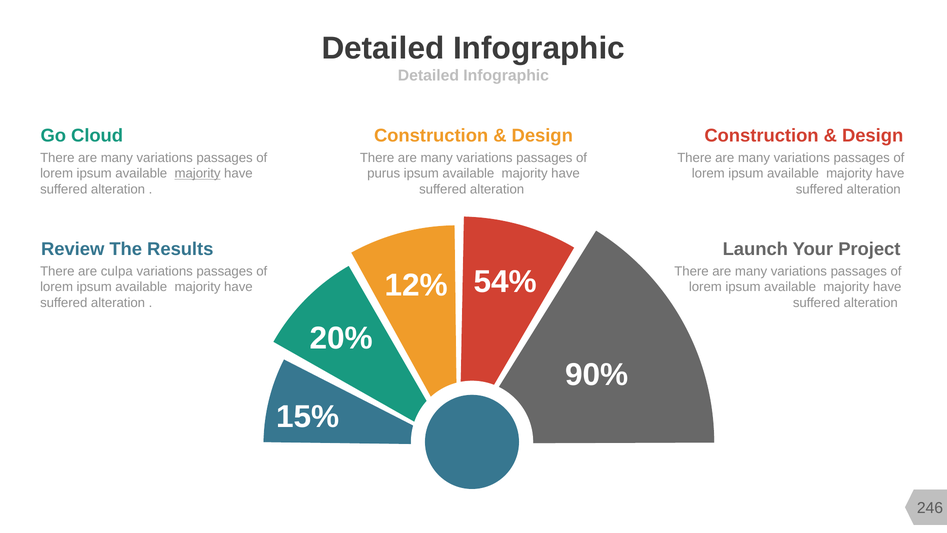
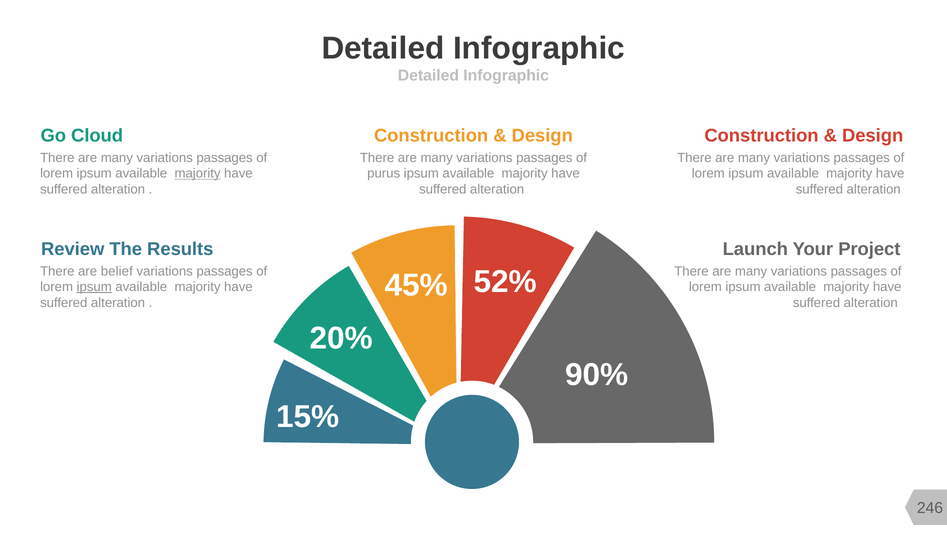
culpa: culpa -> belief (117, 271)
54%: 54% -> 52% (505, 282)
12%: 12% -> 45% (416, 285)
ipsum underline: none -> present (94, 287)
